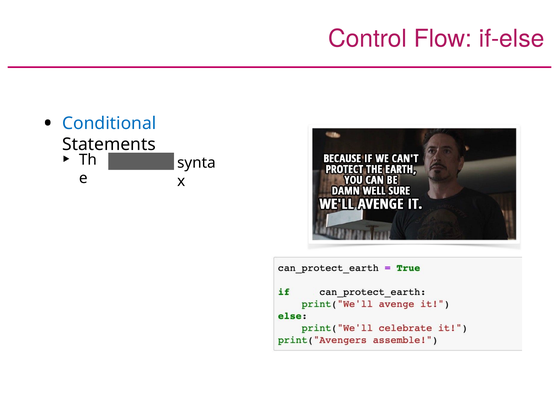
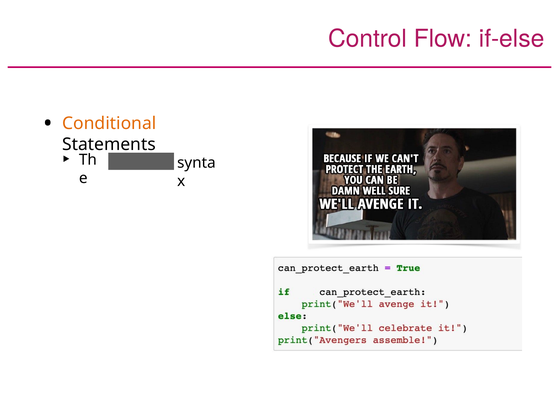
Conditional colour: blue -> orange (109, 123)
